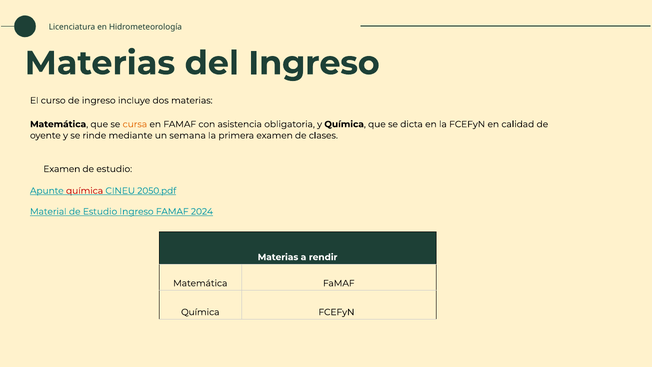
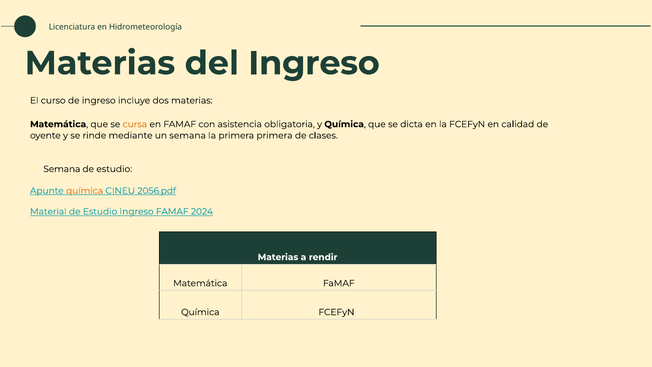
primera examen: examen -> primera (275, 135)
Examen: Examen -> Semana (62, 169)
química colour: red -> orange (85, 191)
2050.pdf: 2050.pdf -> 2056.pdf (157, 191)
